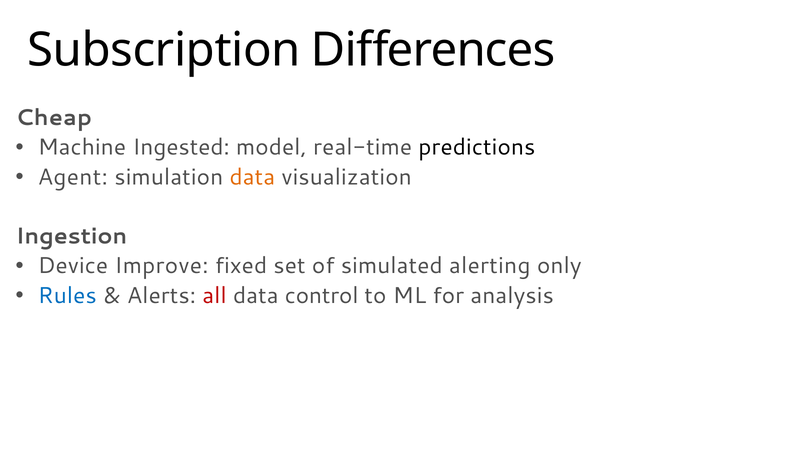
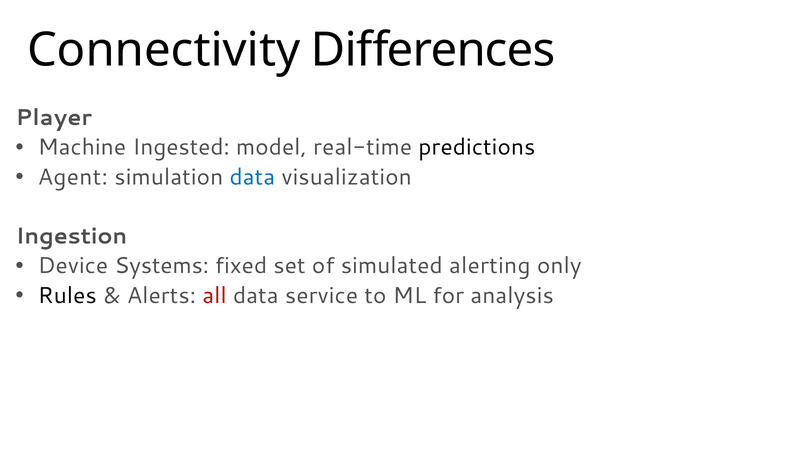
Subscription: Subscription -> Connectivity (164, 50)
Cheap: Cheap -> Player (54, 118)
data colour: orange -> blue (252, 177)
Improve: Improve -> Systems (162, 266)
Rules colour: blue -> black (67, 295)
control: control -> service (322, 295)
